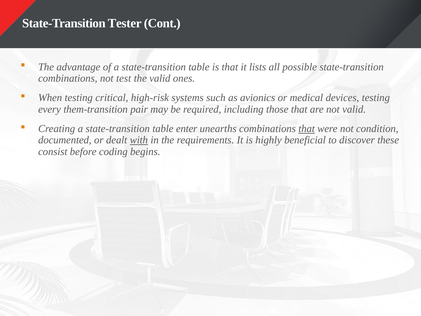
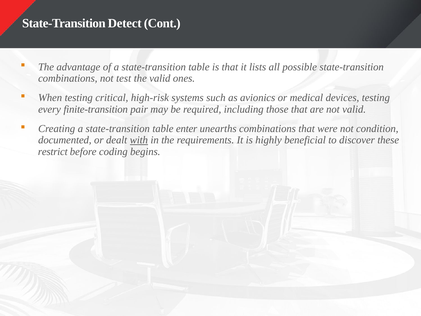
Tester: Tester -> Detect (125, 23)
them-transition: them-transition -> finite-transition (96, 109)
that underline: present -> none (307, 129)
consist: consist -> restrict (53, 151)
